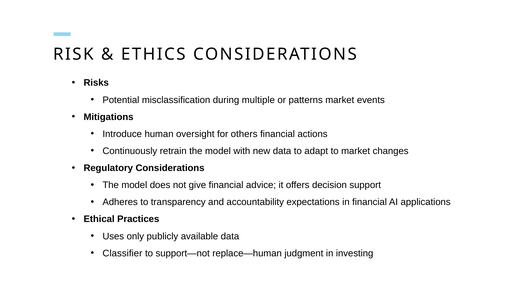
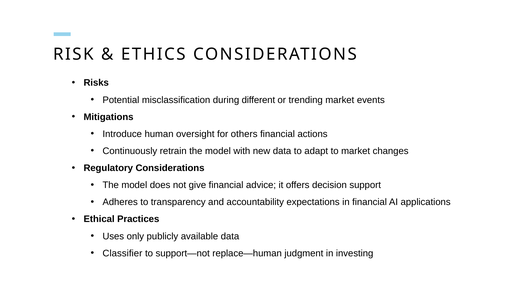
multiple: multiple -> different (258, 100)
patterns: patterns -> trending (306, 100)
